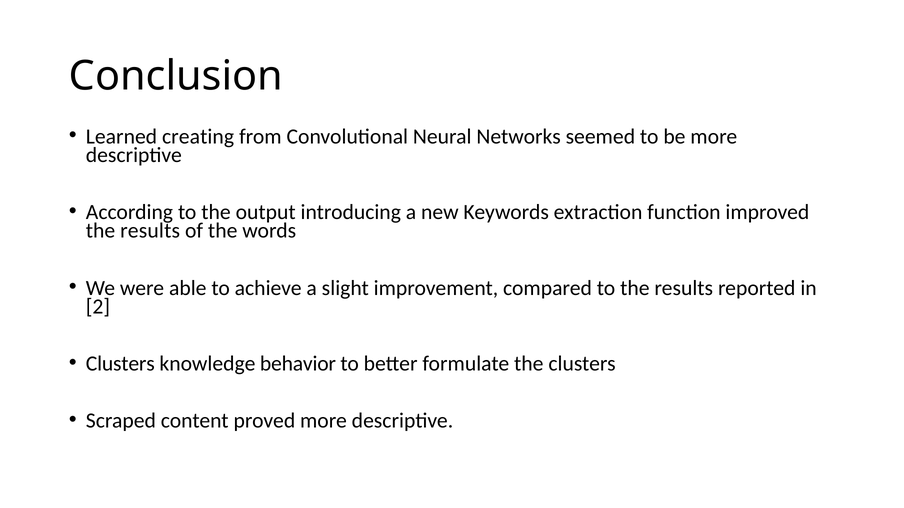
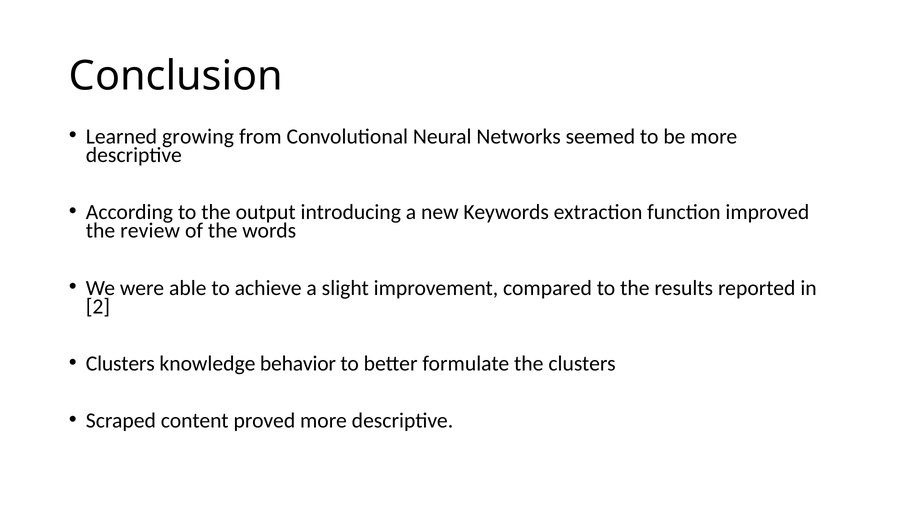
creating: creating -> growing (198, 137)
results: results -> review (150, 231)
